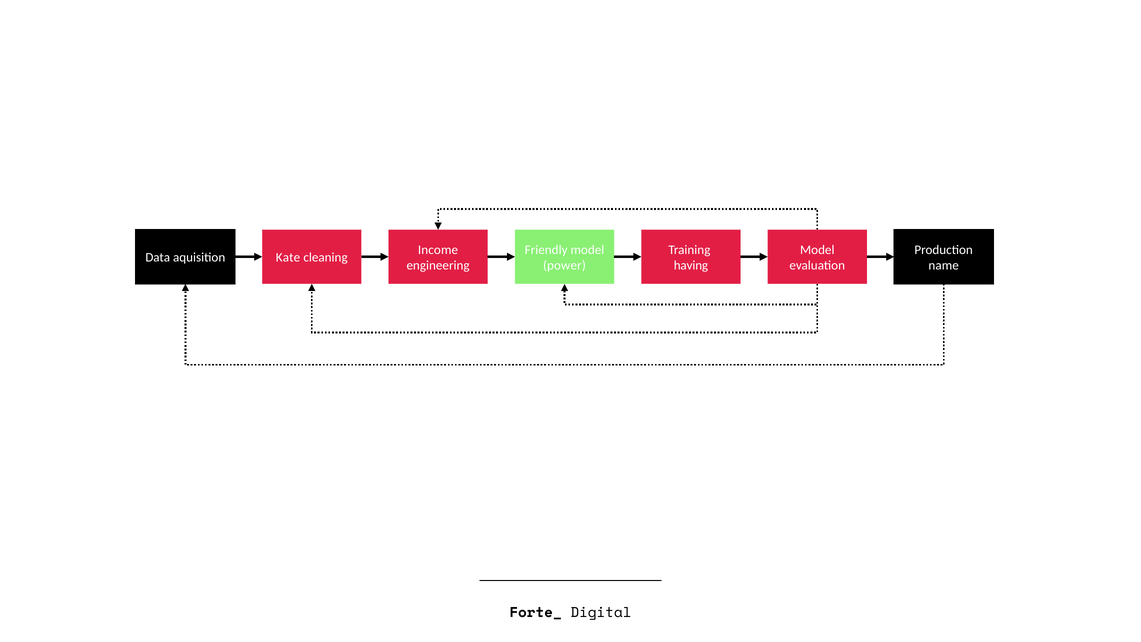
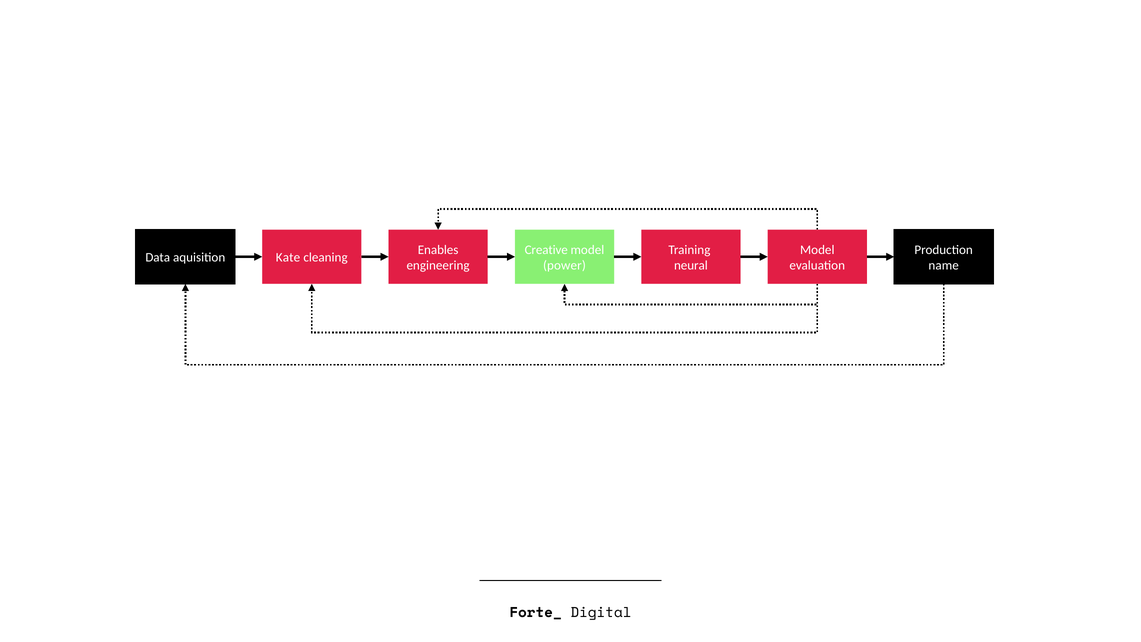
Income: Income -> Enables (438, 250)
Friendly: Friendly -> Creative (546, 250)
having: having -> neural (691, 265)
